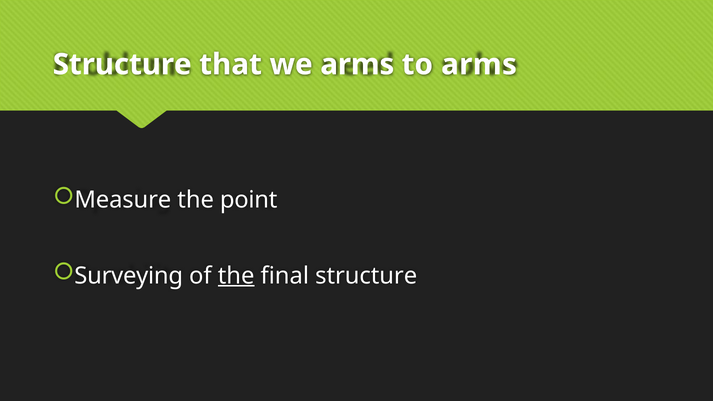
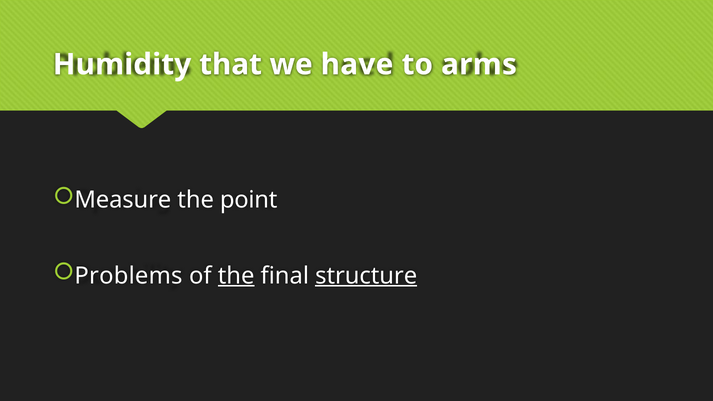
Structure: Structure -> Humidity (122, 64)
we arms: arms -> have (357, 64)
Surveying: Surveying -> Problems (128, 276)
structure underline: none -> present (366, 276)
